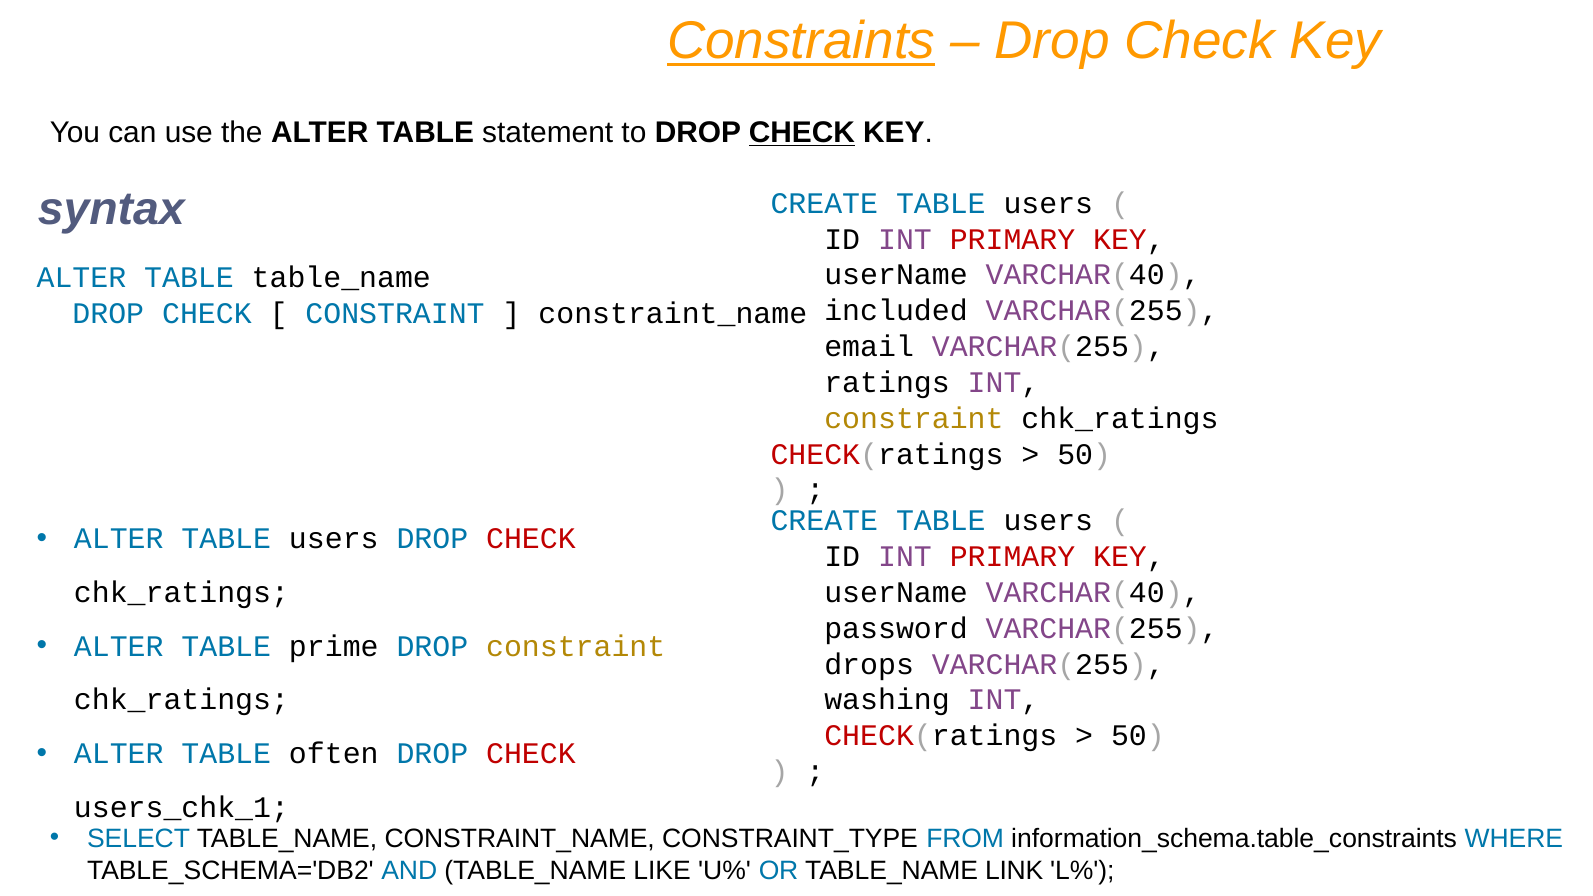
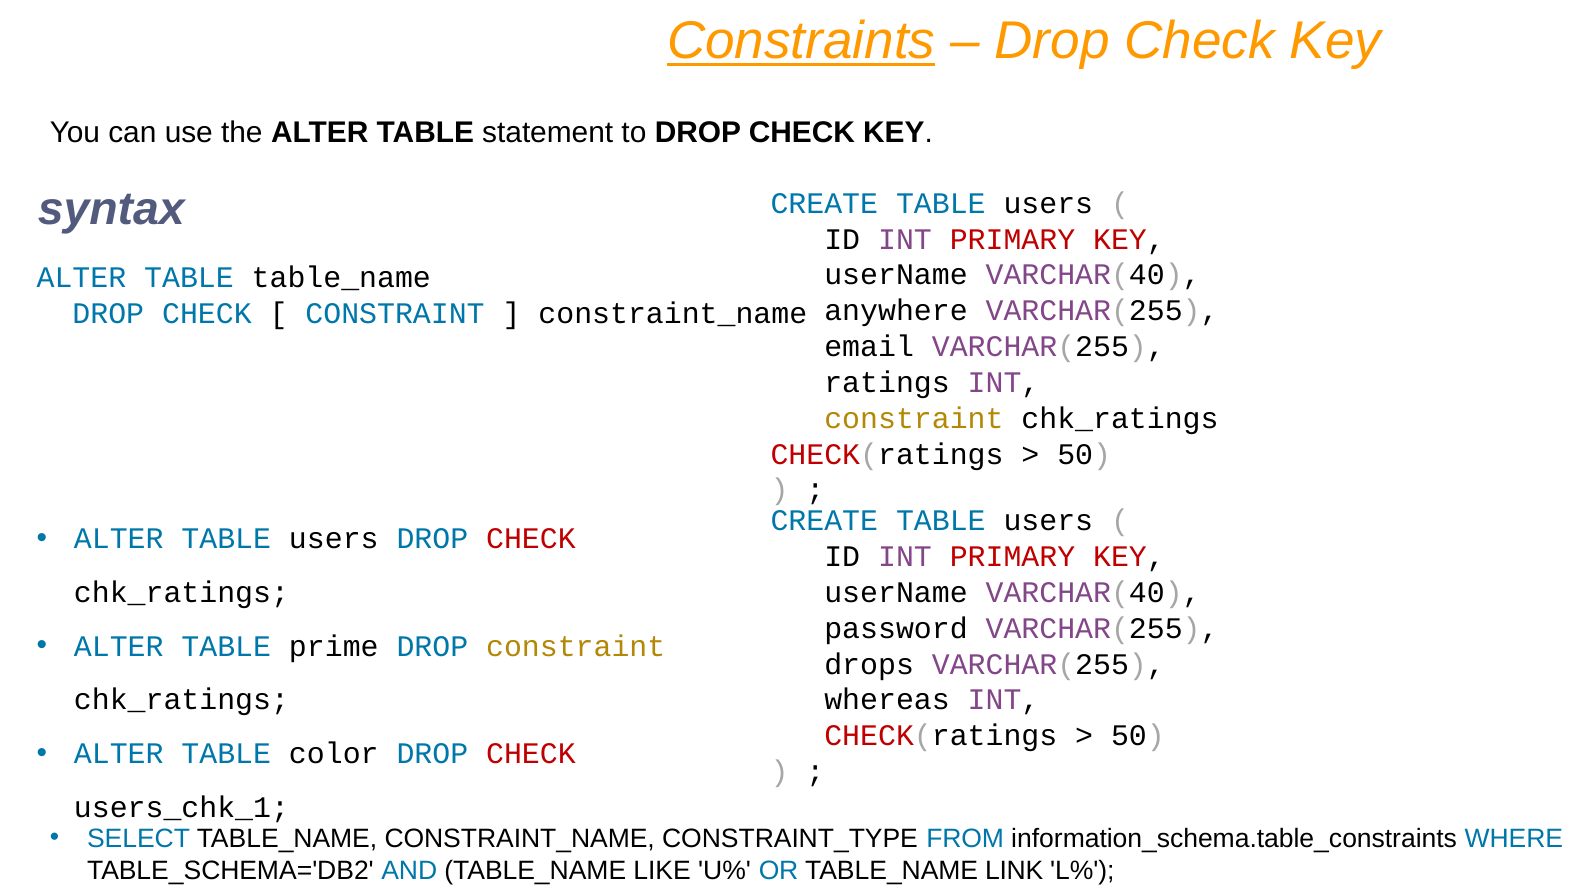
CHECK underline: present -> none (802, 133)
included: included -> anywhere (896, 311)
washing: washing -> whereas (887, 700)
often: often -> color (334, 754)
